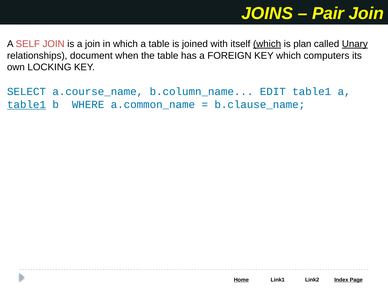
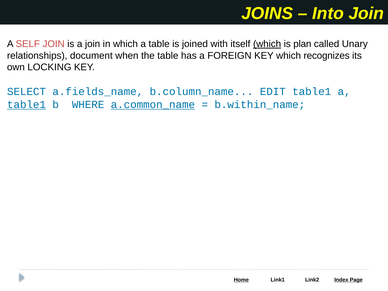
Pair: Pair -> Into (328, 13)
Unary underline: present -> none (355, 44)
computers: computers -> recognizes (327, 56)
a.course_name: a.course_name -> a.fields_name (98, 92)
a.common_name underline: none -> present (153, 105)
b.clause_name: b.clause_name -> b.within_name (260, 105)
